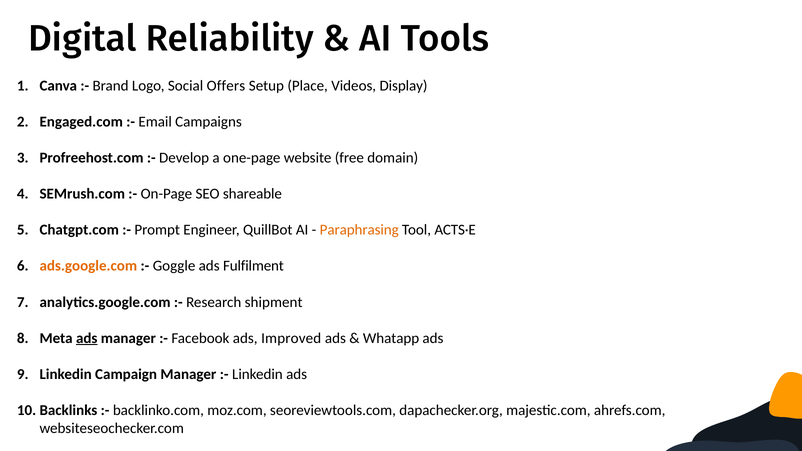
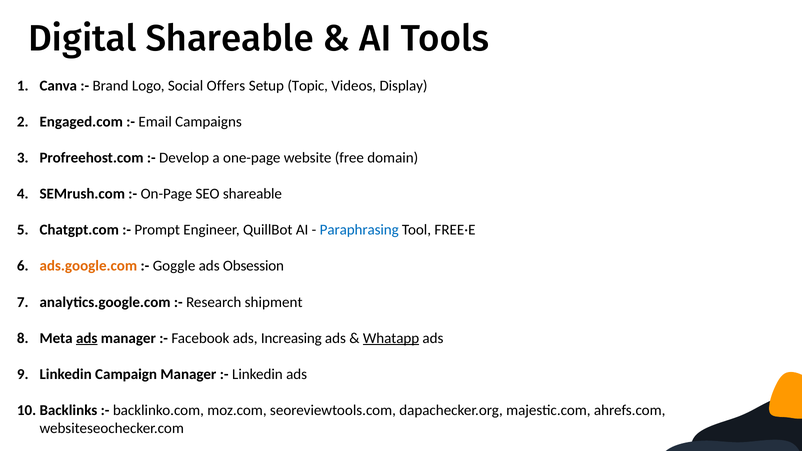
Digital Reliability: Reliability -> Shareable (230, 39)
Place: Place -> Topic (308, 86)
Paraphrasing colour: orange -> blue (359, 230)
ACTS·E: ACTS·E -> FREE·E (455, 230)
Fulfilment: Fulfilment -> Obsession (253, 266)
Improved: Improved -> Increasing (291, 338)
Whatapp underline: none -> present (391, 338)
